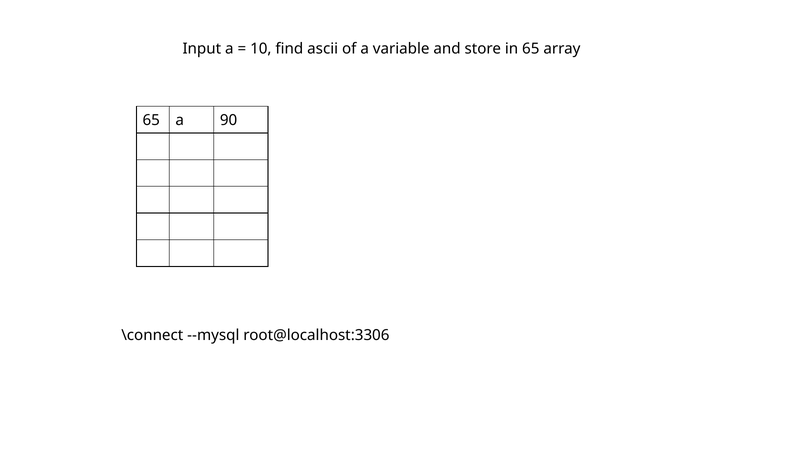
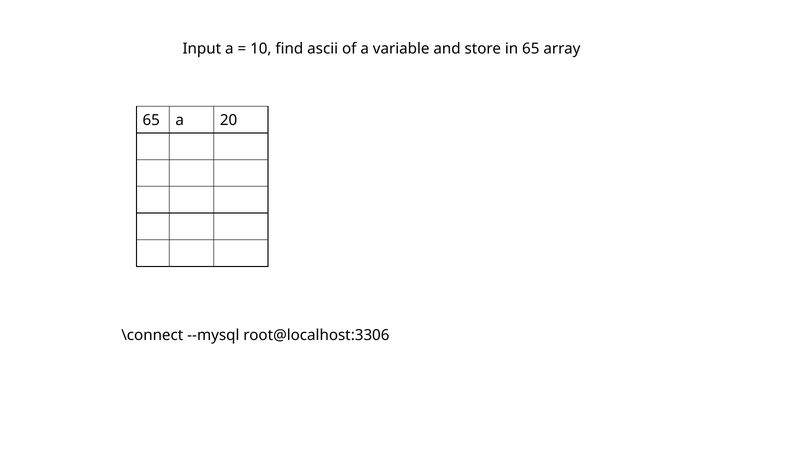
90: 90 -> 20 (229, 120)
